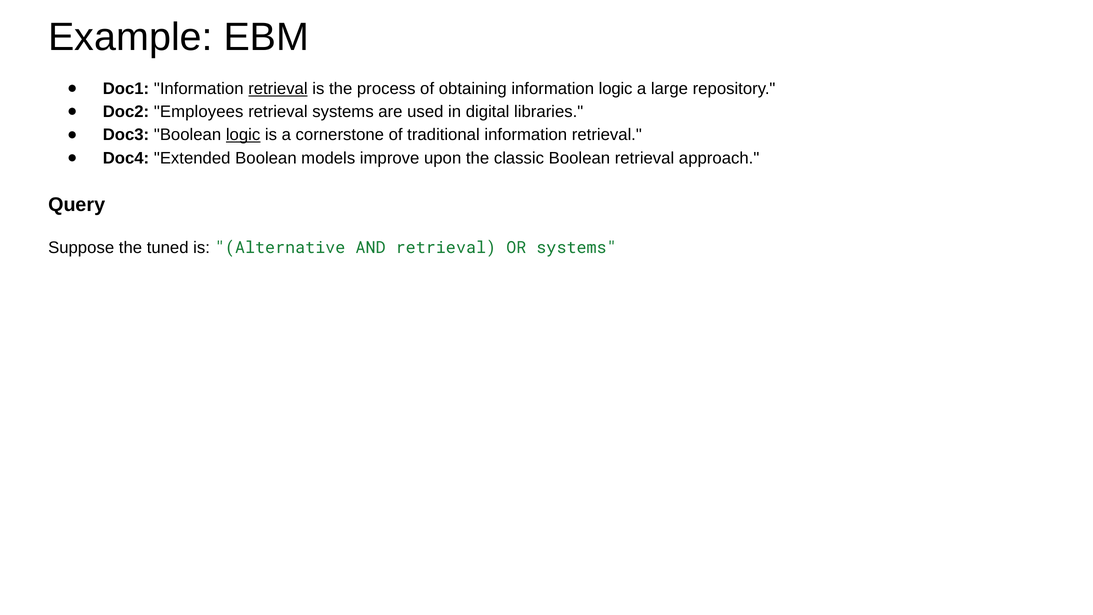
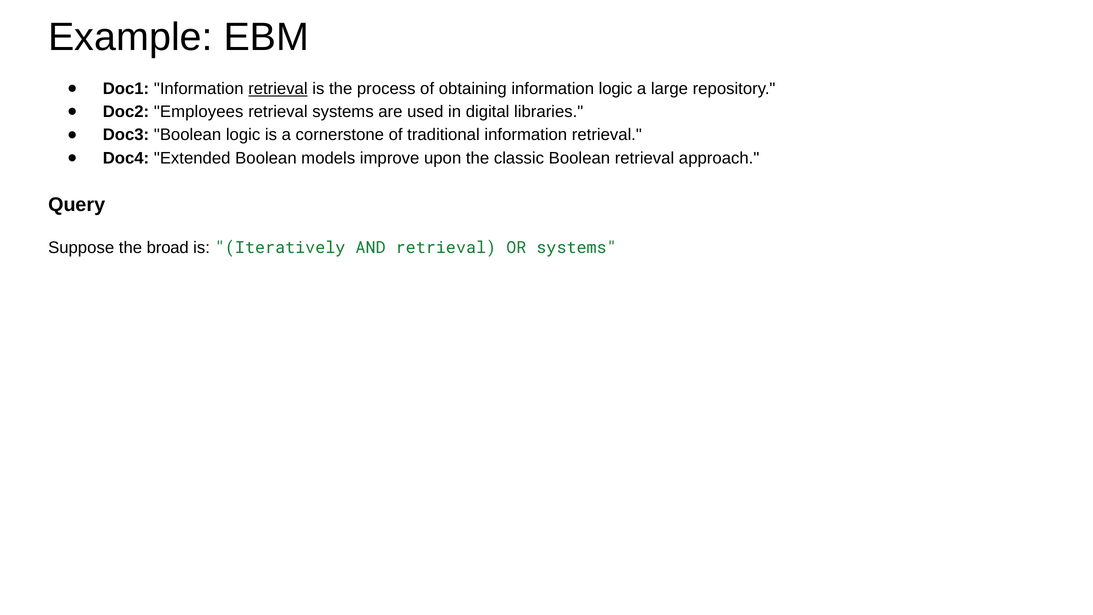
logic underline: present -> none (243, 135)
tuned: tuned -> broad (168, 248)
Alternative: Alternative -> Iteratively (280, 248)
